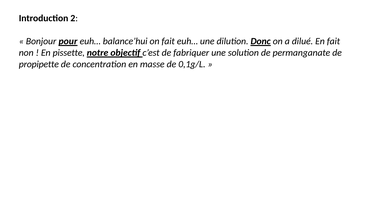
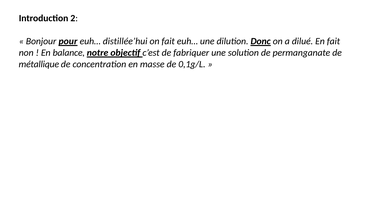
balance’hui: balance’hui -> distillée’hui (125, 41)
pissette: pissette -> balance (69, 53)
propipette: propipette -> métallique (39, 64)
